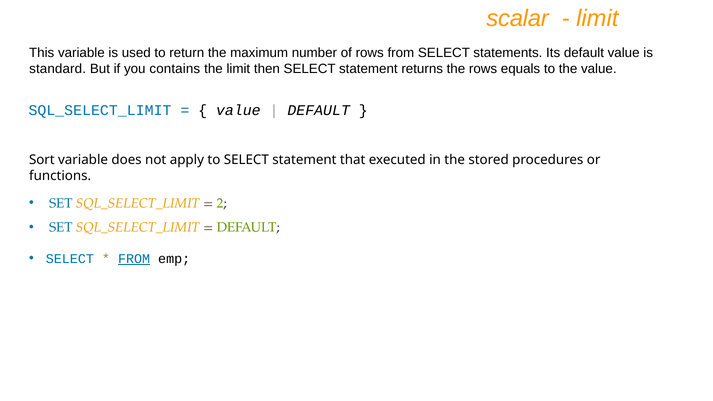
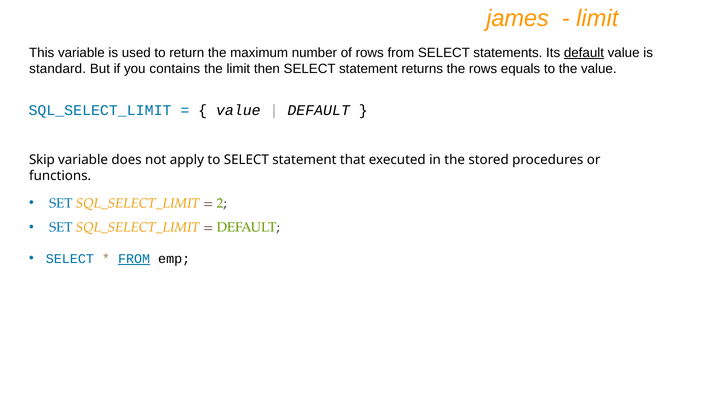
scalar: scalar -> james (518, 19)
default underline: none -> present (584, 53)
Sort: Sort -> Skip (42, 160)
